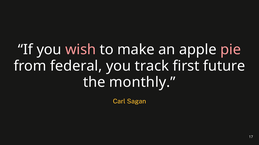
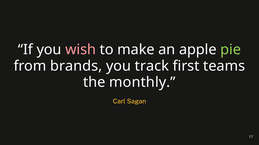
pie colour: pink -> light green (231, 50)
federal: federal -> brands (76, 66)
future: future -> teams (224, 66)
